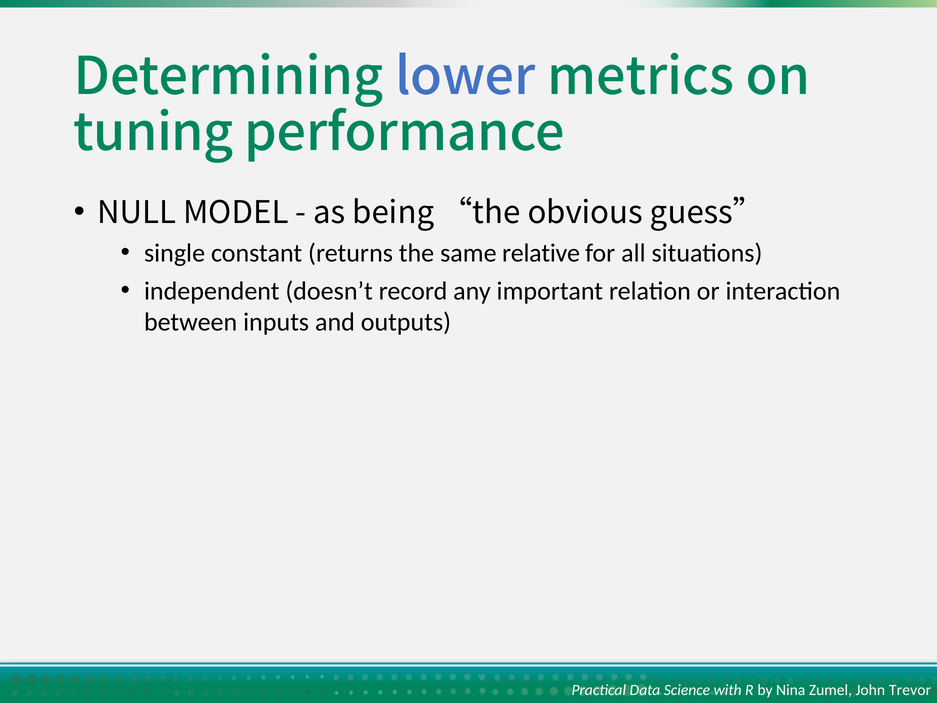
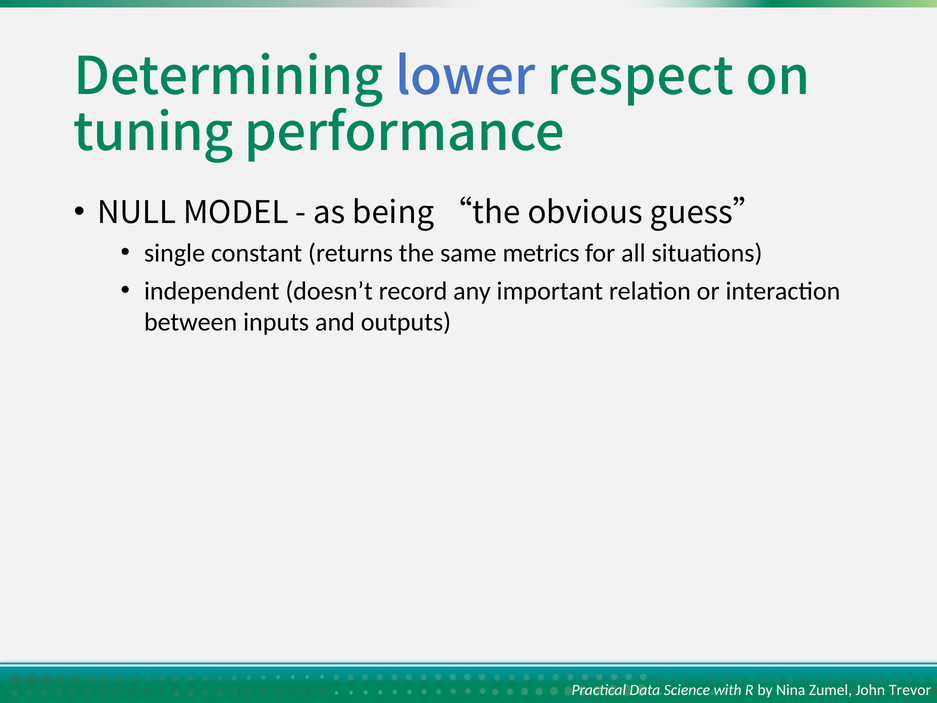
metrics: metrics -> respect (641, 77)
relative: relative -> metrics (541, 253)
